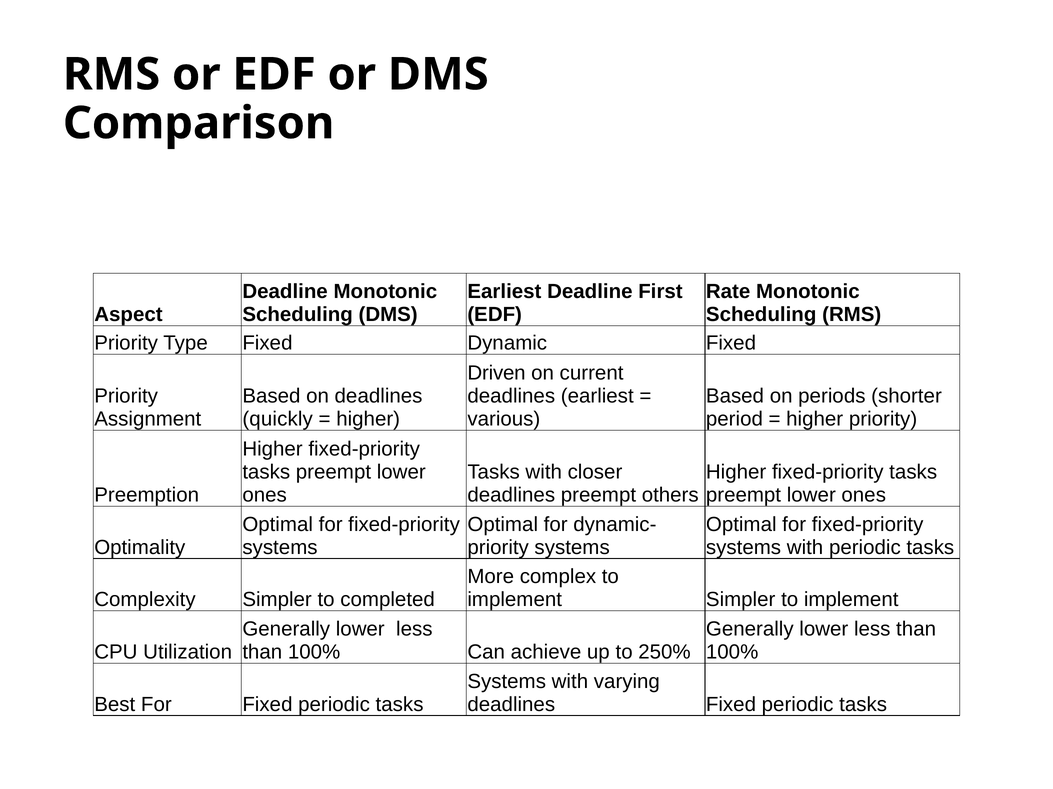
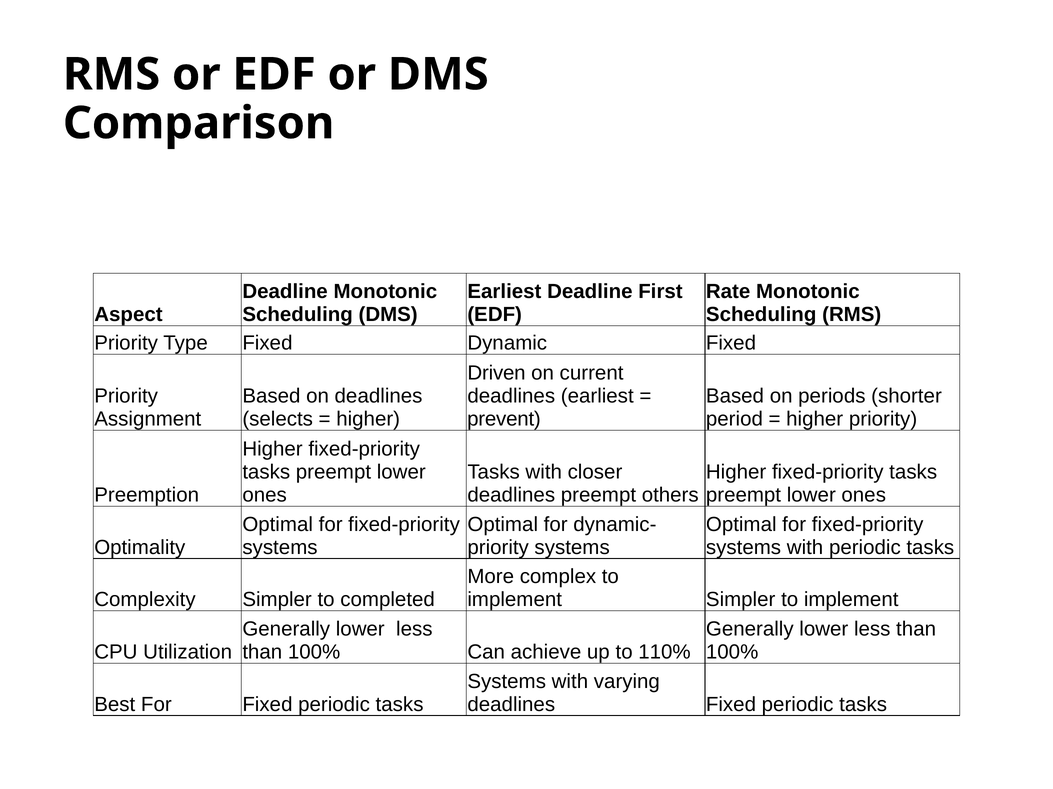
quickly: quickly -> selects (278, 419)
various: various -> prevent (504, 419)
250%: 250% -> 110% (665, 653)
